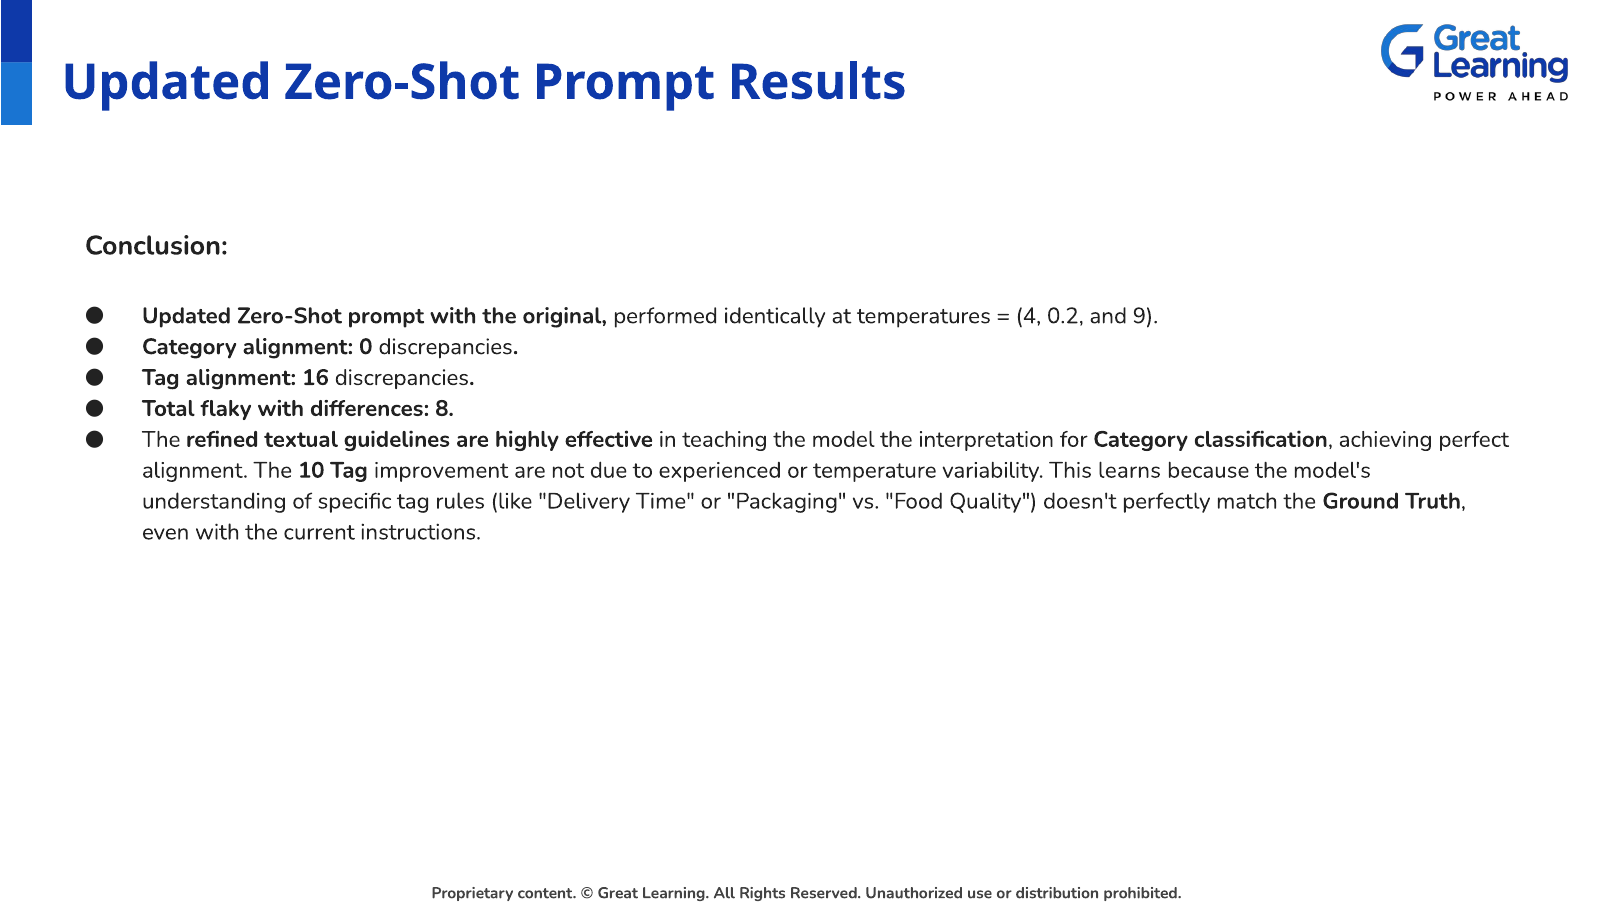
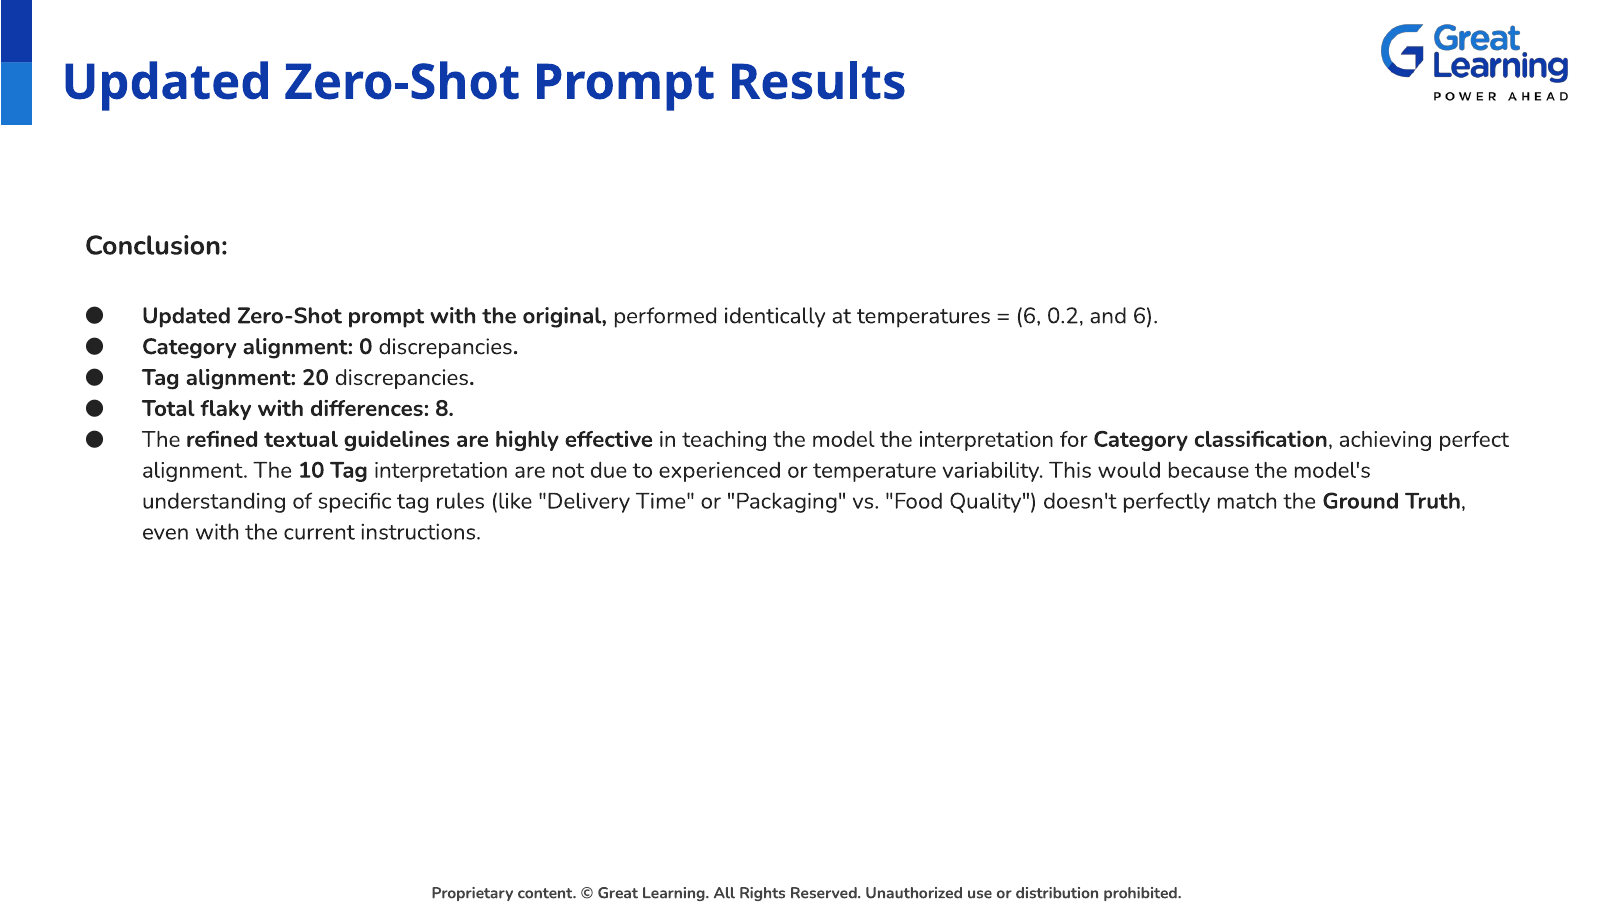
4: 4 -> 6 (1028, 316)
and 9: 9 -> 6 (1145, 316)
16: 16 -> 20 (315, 378)
Tag improvement: improvement -> interpretation (441, 470)
learns: learns -> would (1130, 470)
